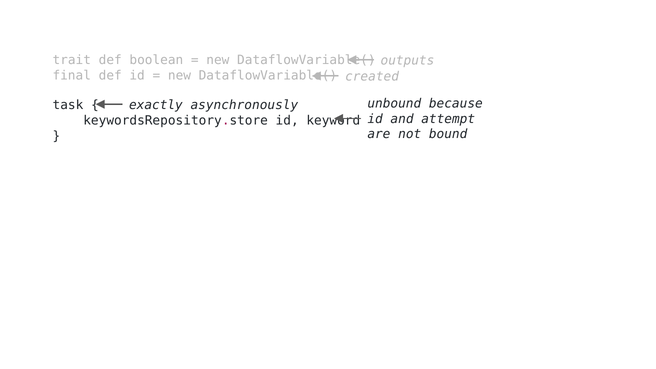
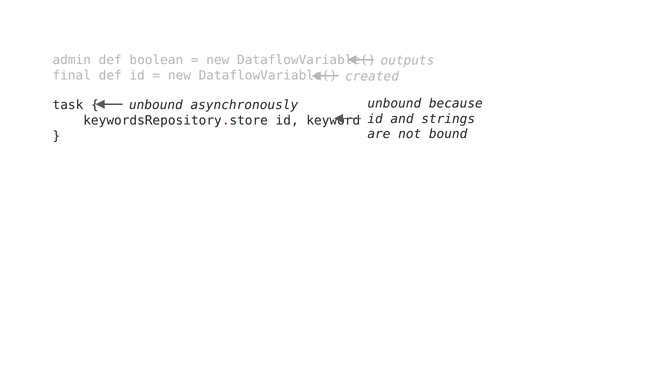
trait: trait -> admin (72, 60)
exactly: exactly -> unbound (156, 105)
attempt: attempt -> strings (448, 119)
